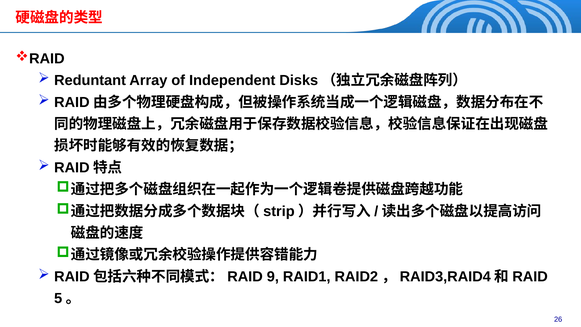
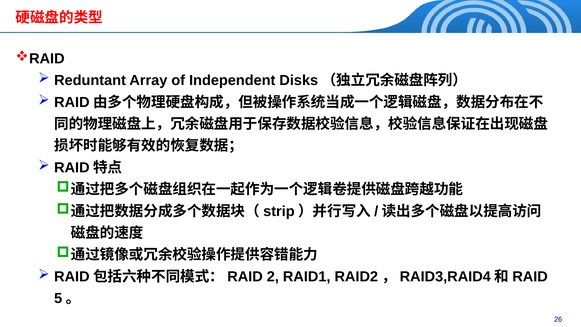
9: 9 -> 2 (273, 276)
